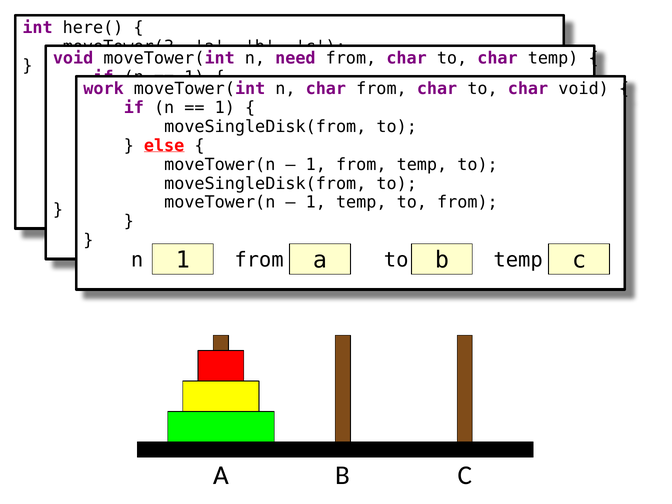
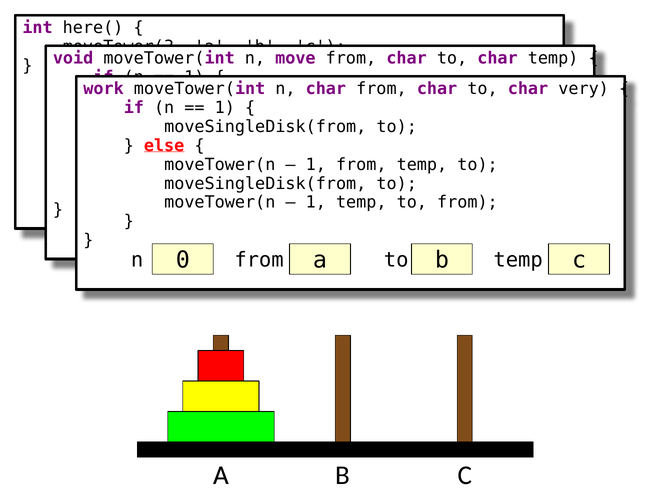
need: need -> move (295, 58)
char void: void -> very (584, 89)
n 1: 1 -> 0 (183, 260)
